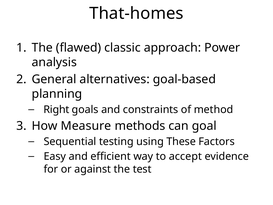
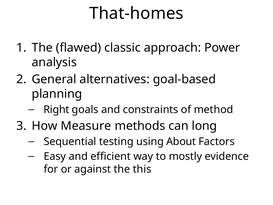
goal: goal -> long (204, 126)
These: These -> About (181, 141)
accept: accept -> mostly (185, 156)
test: test -> this (142, 169)
